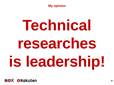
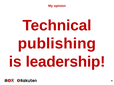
researches: researches -> publishing (57, 44)
